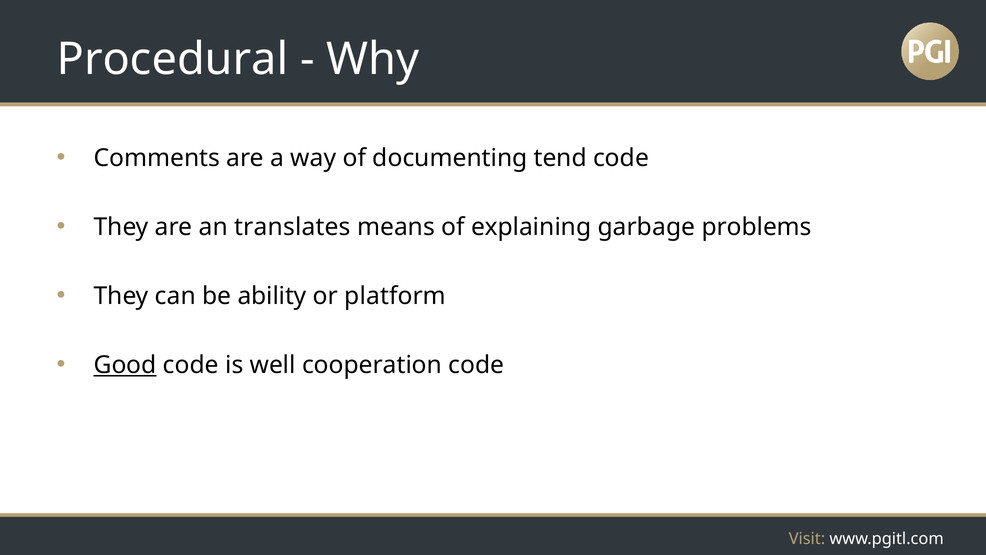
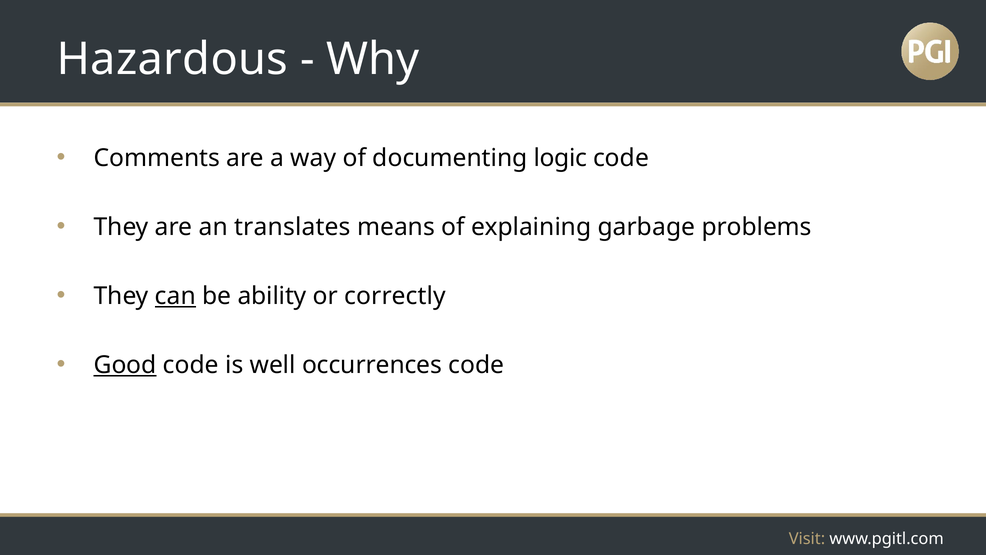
Procedural: Procedural -> Hazardous (172, 60)
tend: tend -> logic (560, 158)
can underline: none -> present (175, 296)
platform: platform -> correctly (395, 296)
cooperation: cooperation -> occurrences (372, 365)
